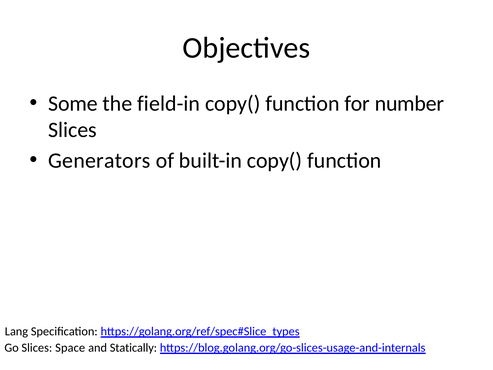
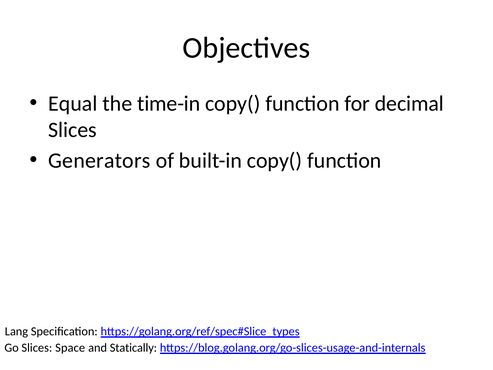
Some: Some -> Equal (73, 103)
field-in: field-in -> time-in (169, 103)
number: number -> decimal (409, 103)
